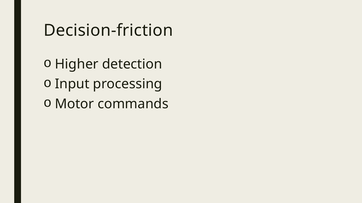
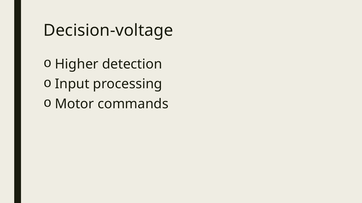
Decision-friction: Decision-friction -> Decision-voltage (108, 30)
